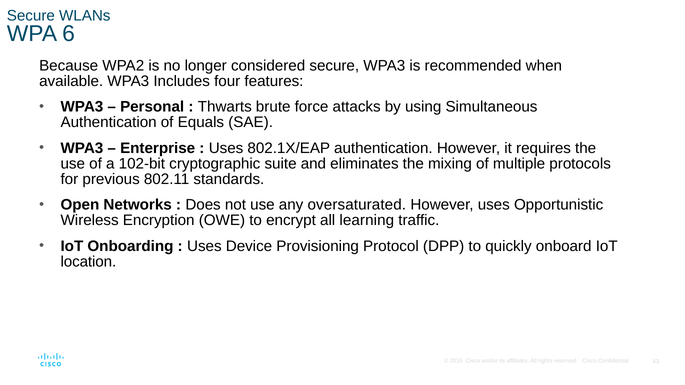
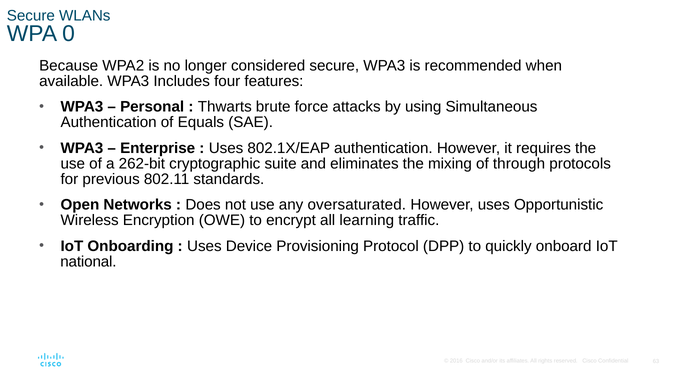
6: 6 -> 0 (69, 34)
102-bit: 102-bit -> 262-bit (142, 164)
multiple: multiple -> through (519, 164)
location: location -> national (88, 262)
